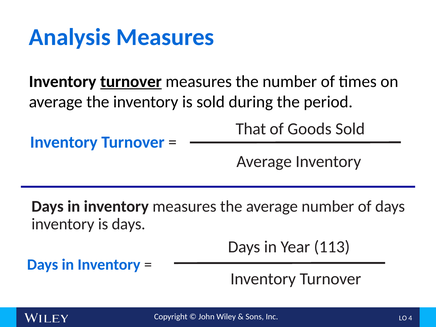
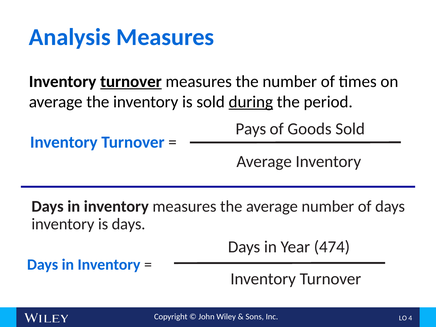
during underline: none -> present (251, 102)
That: That -> Pays (251, 129)
113: 113 -> 474 (332, 247)
